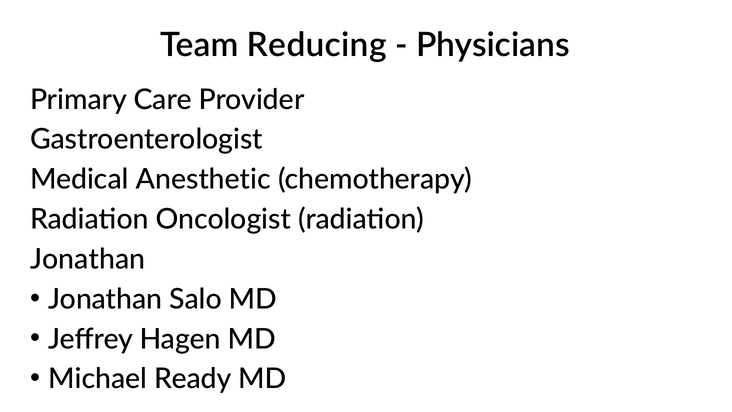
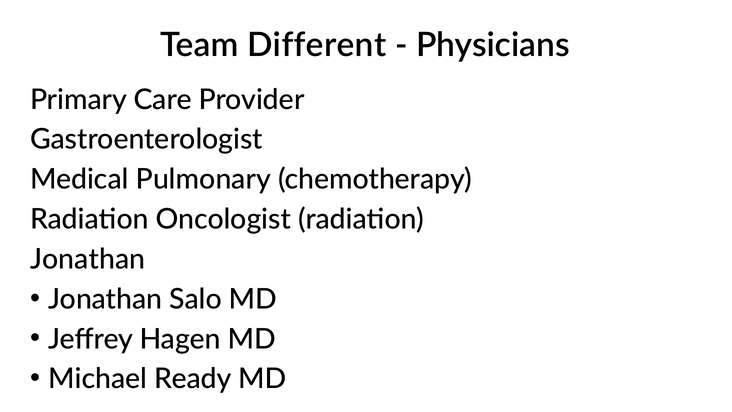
Reducing: Reducing -> Different (317, 45)
Anesthetic: Anesthetic -> Pulmonary (203, 179)
